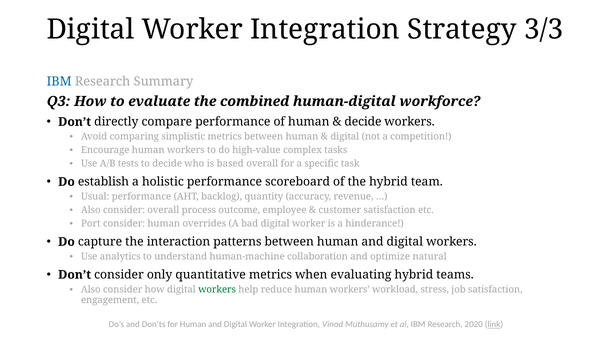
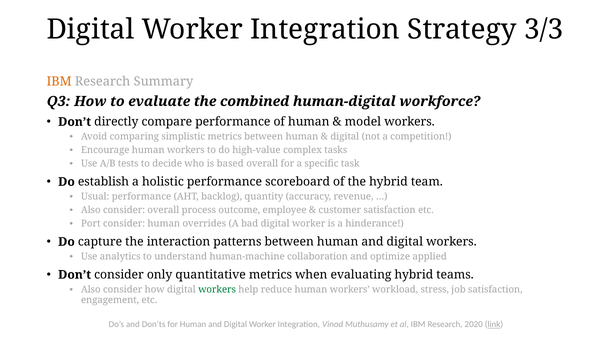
IBM colour: blue -> orange (59, 82)
decide: decide -> model (363, 122)
natural: natural -> applied (430, 257)
